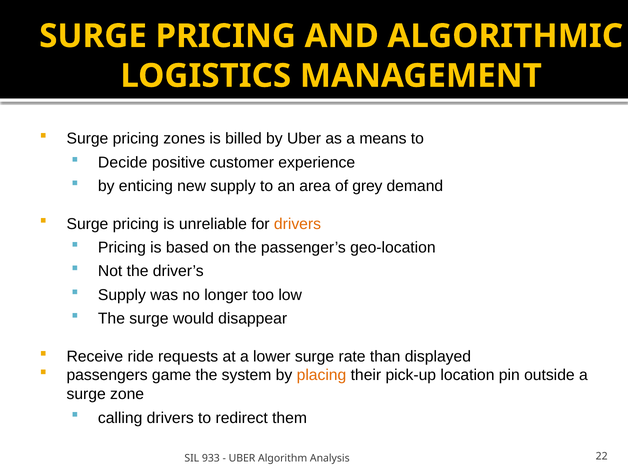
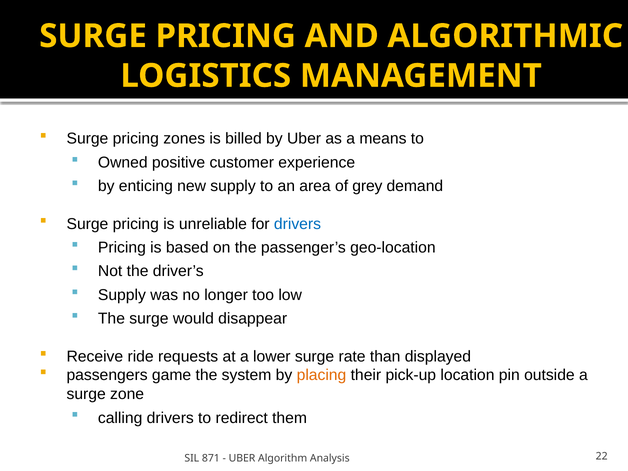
Decide: Decide -> Owned (123, 162)
drivers colour: orange -> blue (298, 224)
933: 933 -> 871 (211, 458)
